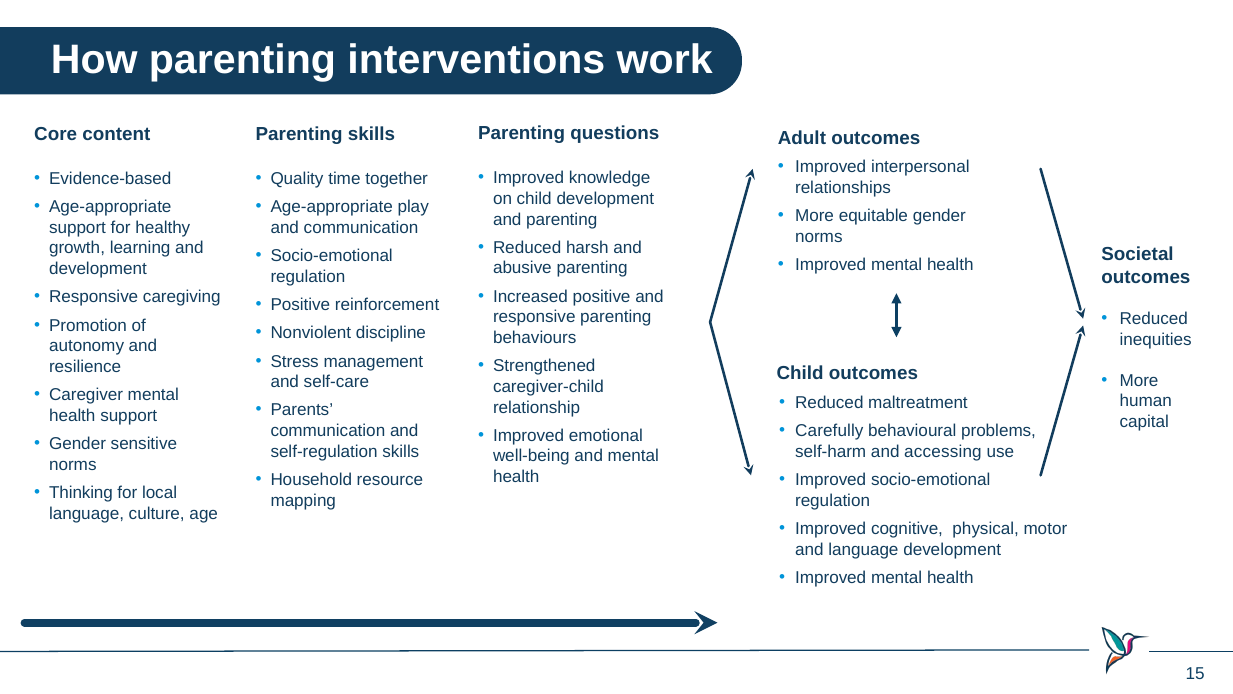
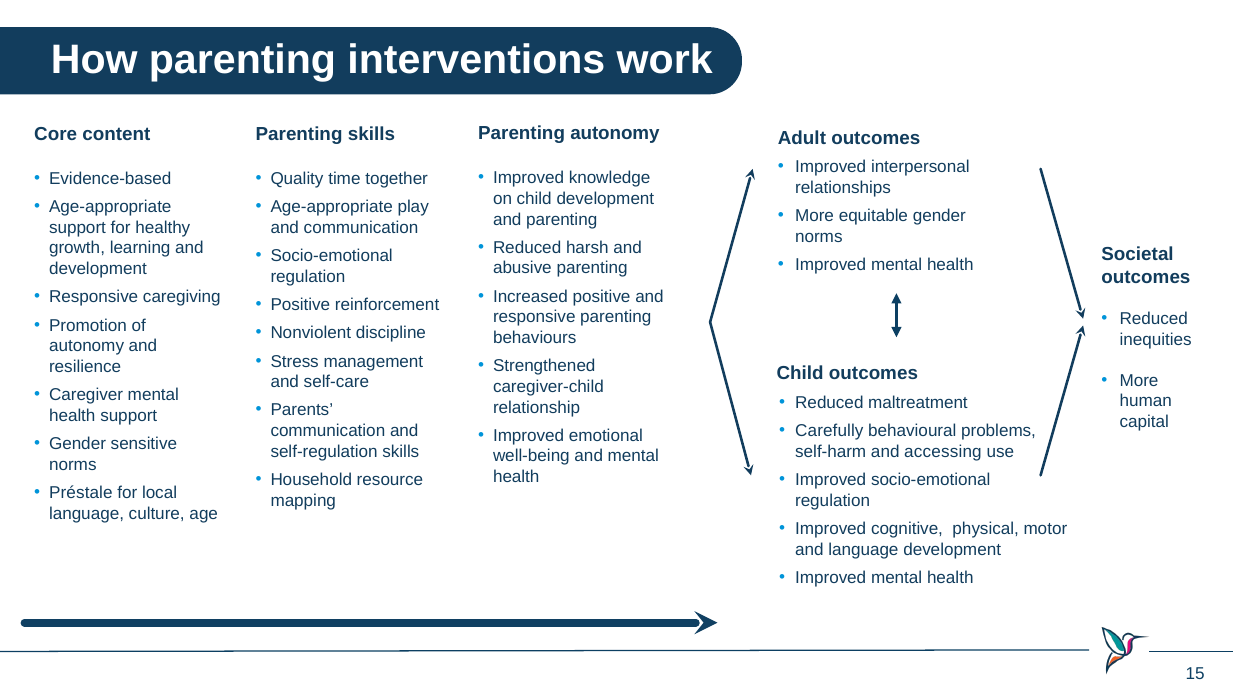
Parenting questions: questions -> autonomy (615, 134)
Thinking: Thinking -> Préstale (81, 493)
